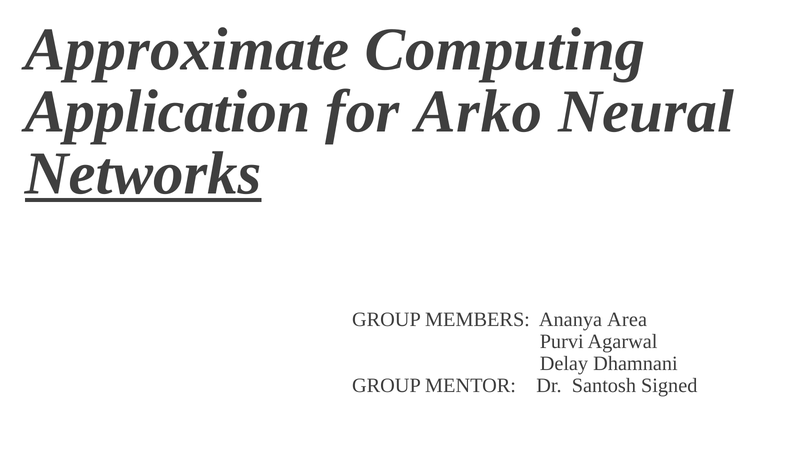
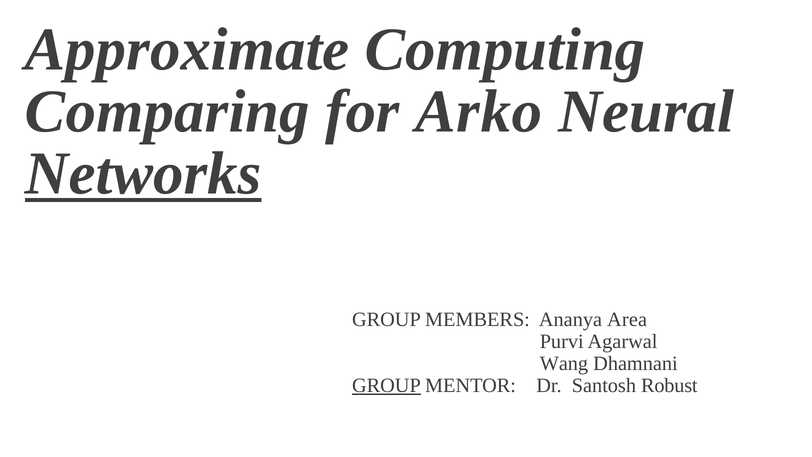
Application: Application -> Comparing (167, 112)
Delay: Delay -> Wang (564, 363)
GROUP underline: none -> present (386, 385)
Signed: Signed -> Robust (669, 385)
